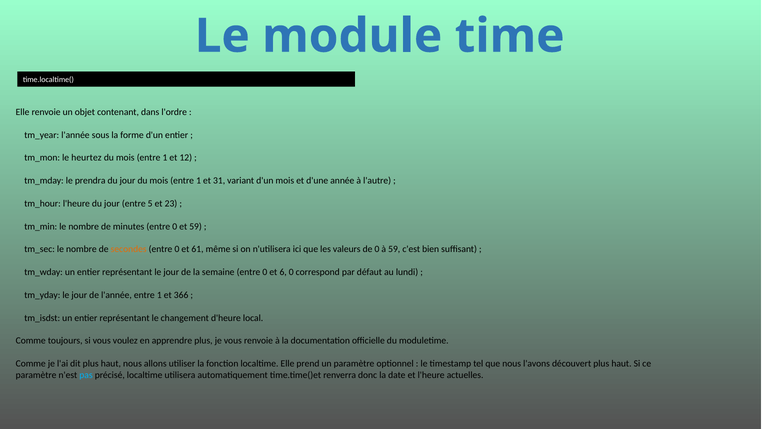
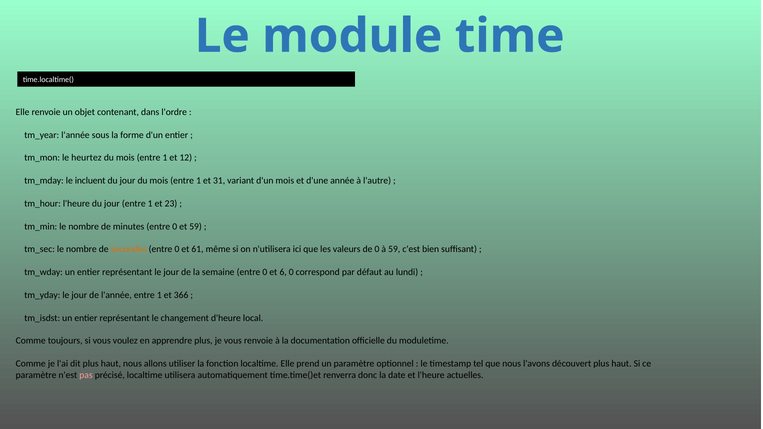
prendra: prendra -> incluent (90, 181)
jour entre 5: 5 -> 1 (150, 204)
pas colour: light blue -> pink (86, 375)
